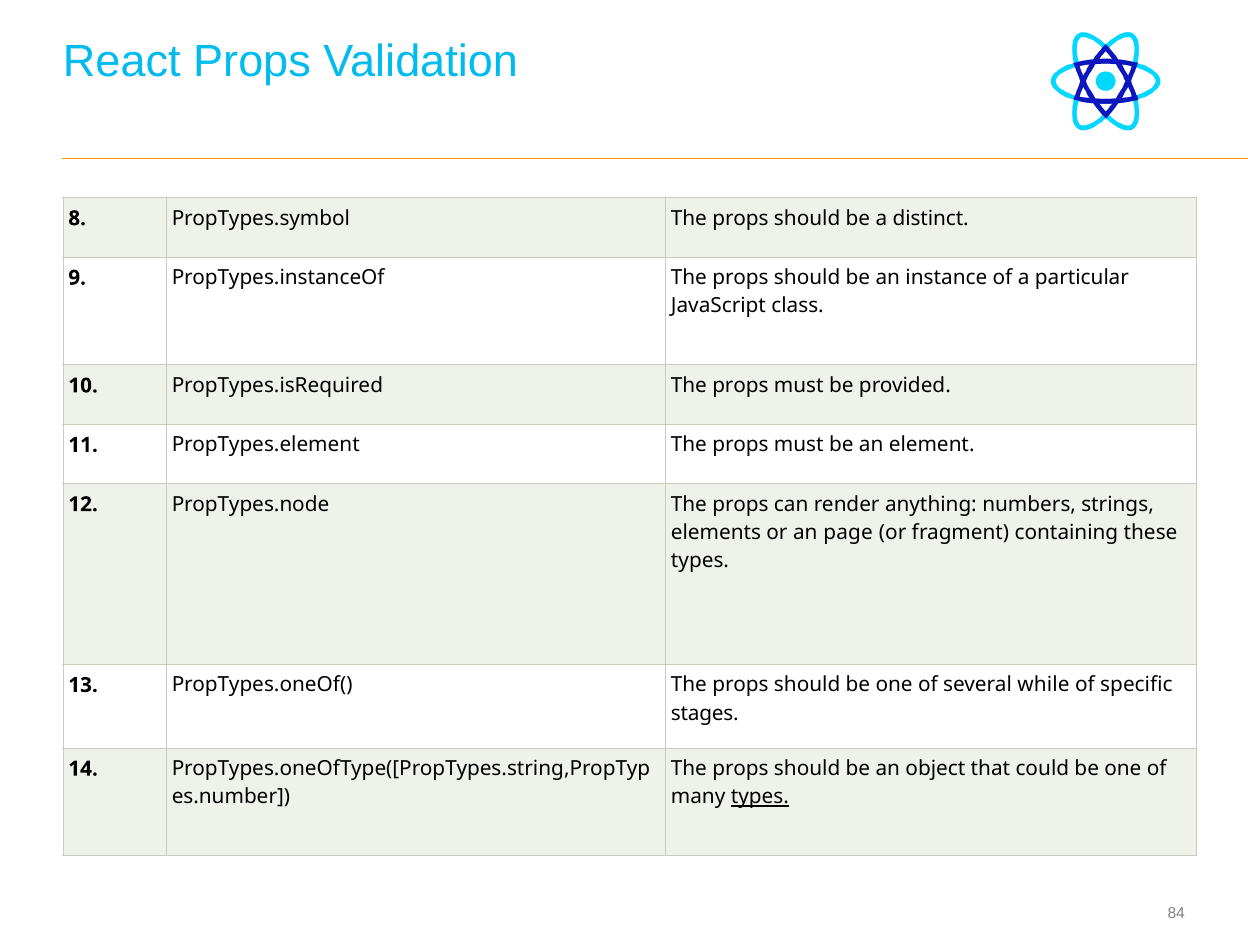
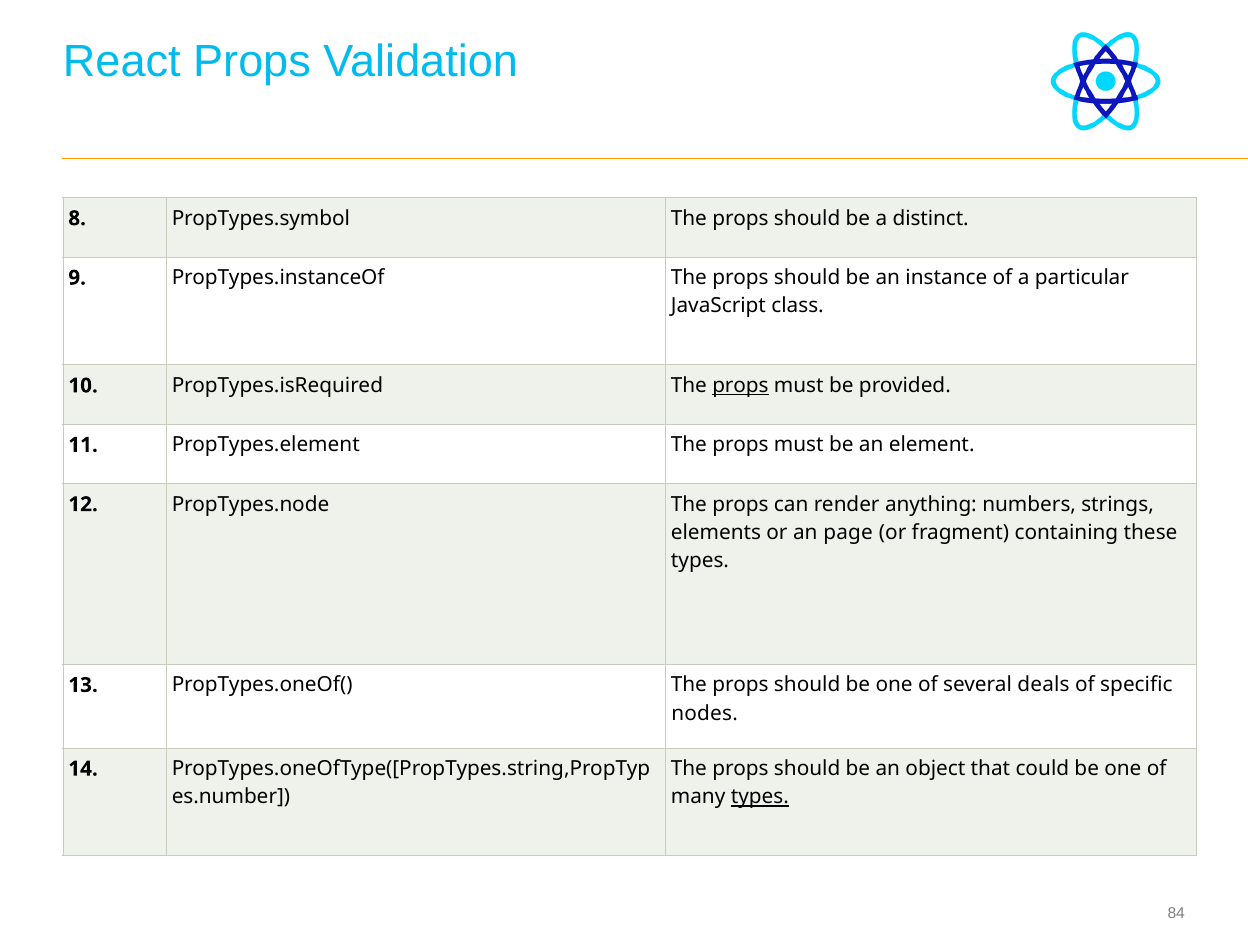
props underline: none -> present (740, 386)
while: while -> deals (1044, 685)
stages: stages -> nodes (705, 713)
